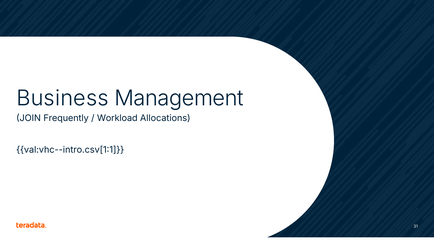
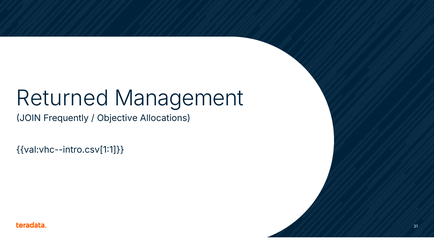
Business: Business -> Returned (63, 98)
Workload: Workload -> Objective (117, 118)
